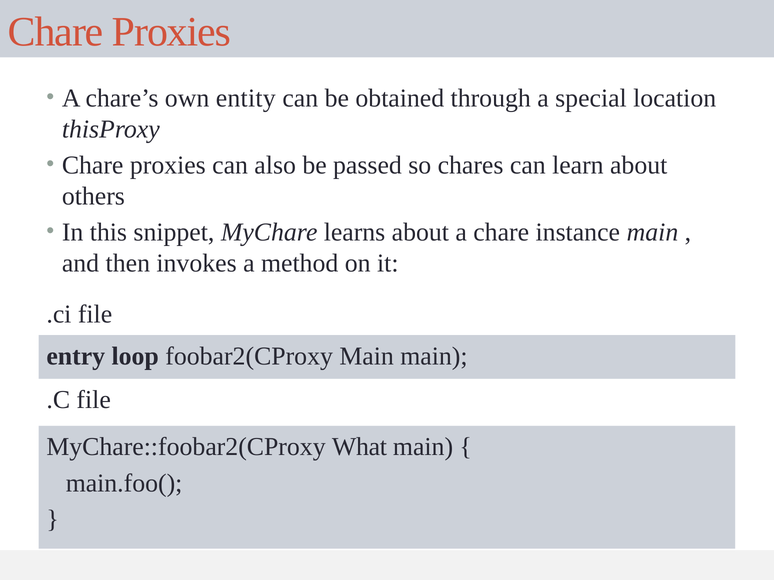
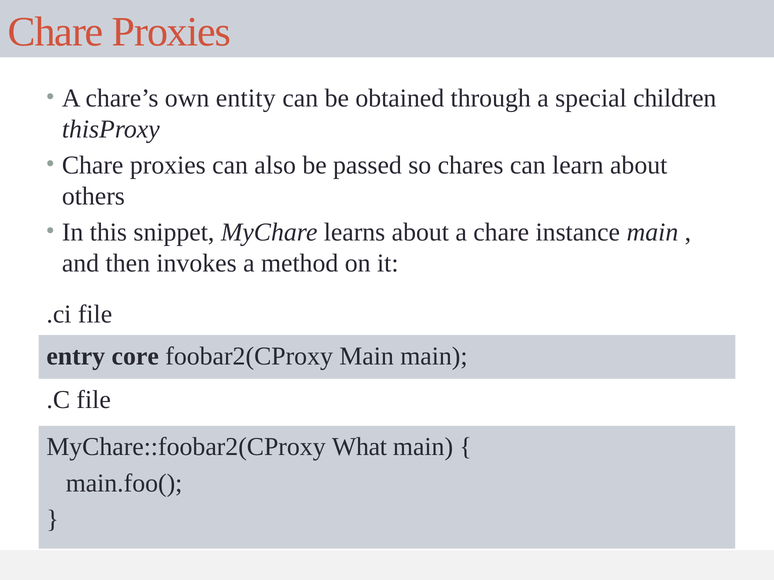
location: location -> children (675, 98)
loop: loop -> core (135, 357)
